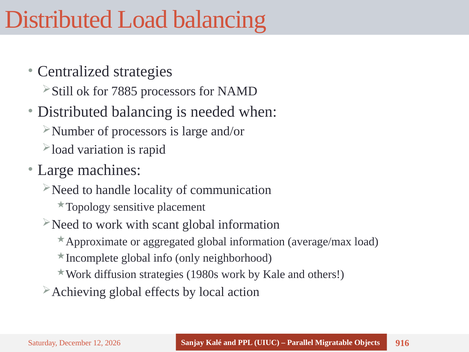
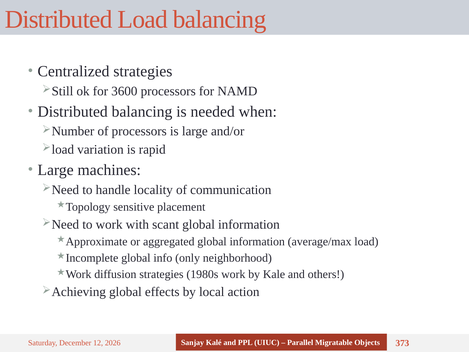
7885: 7885 -> 3600 (124, 91)
916: 916 -> 373 (402, 343)
